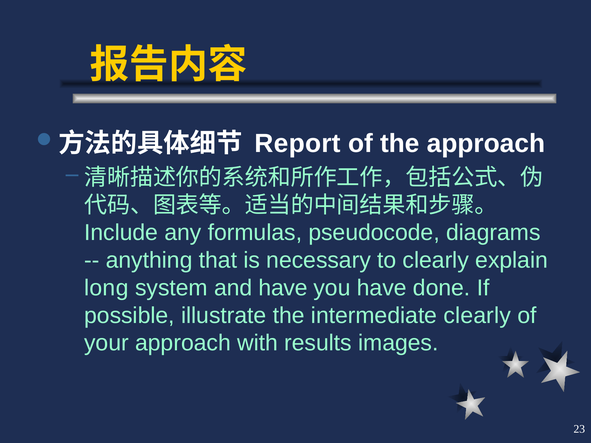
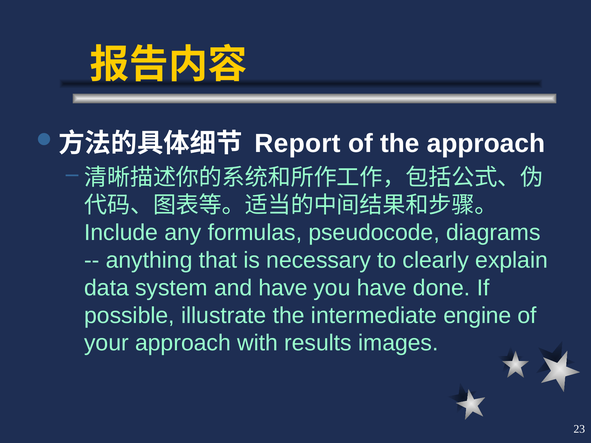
long: long -> data (107, 288)
intermediate clearly: clearly -> engine (477, 316)
